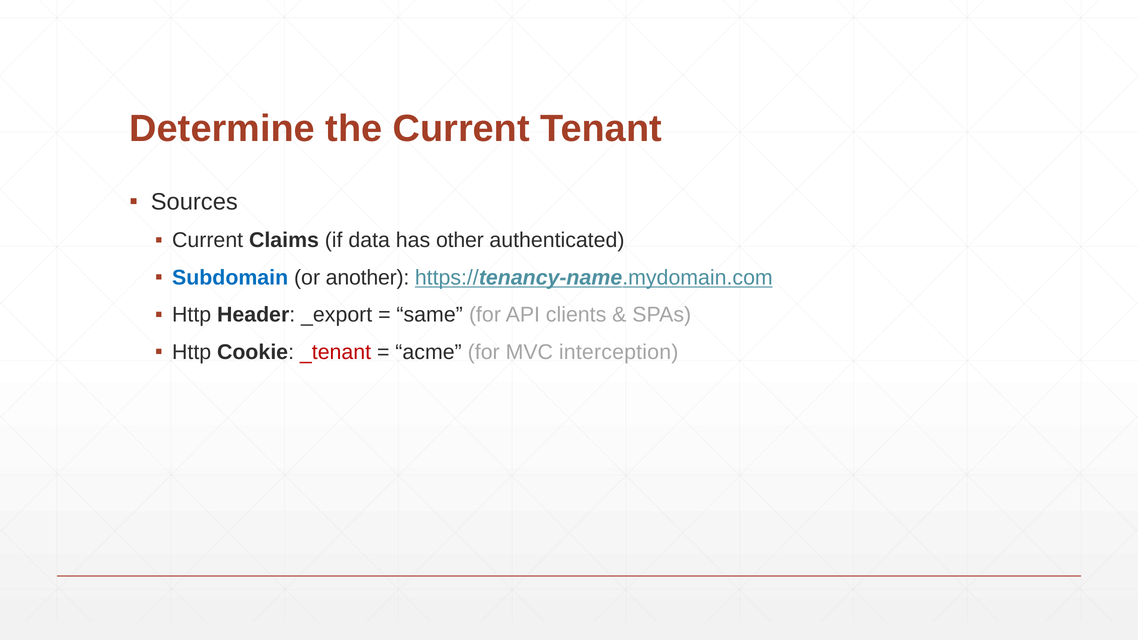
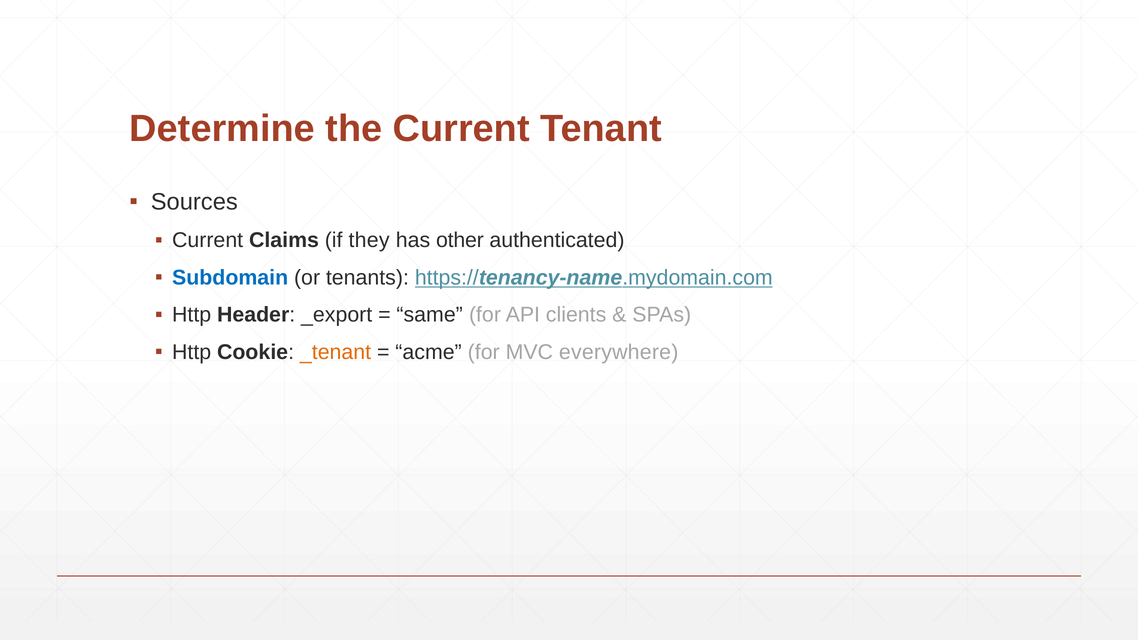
data: data -> they (369, 240)
another: another -> tenants (367, 278)
_tenant colour: red -> orange (336, 352)
interception: interception -> everywhere (619, 352)
